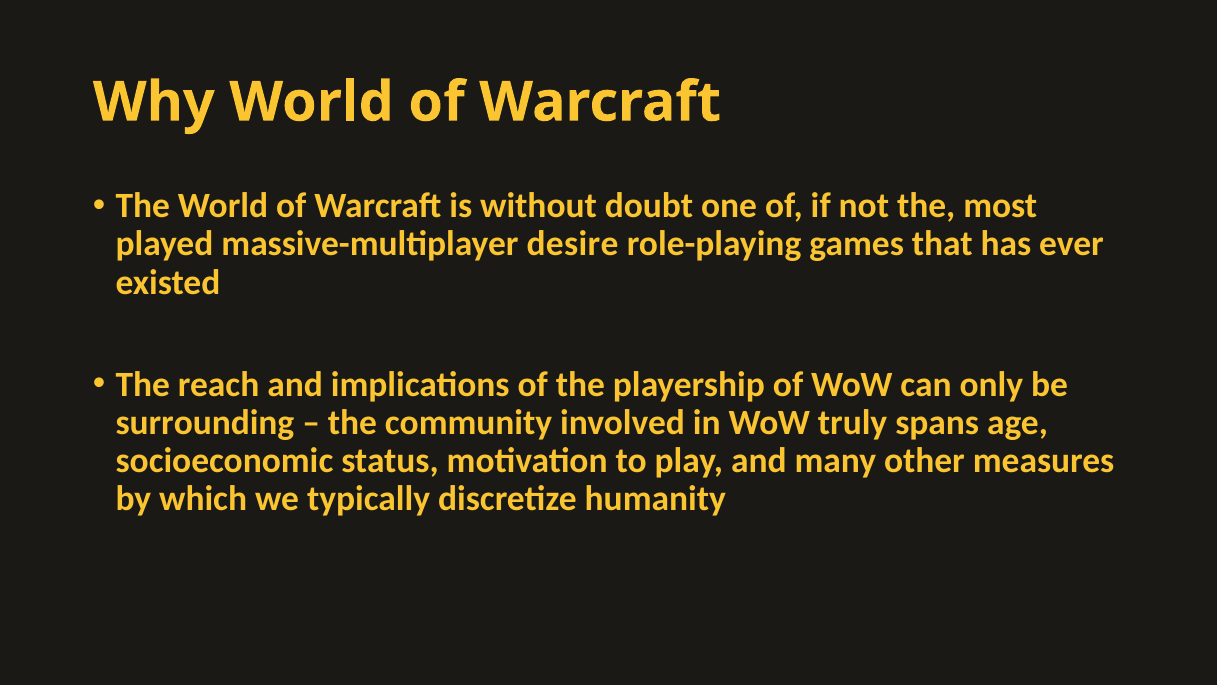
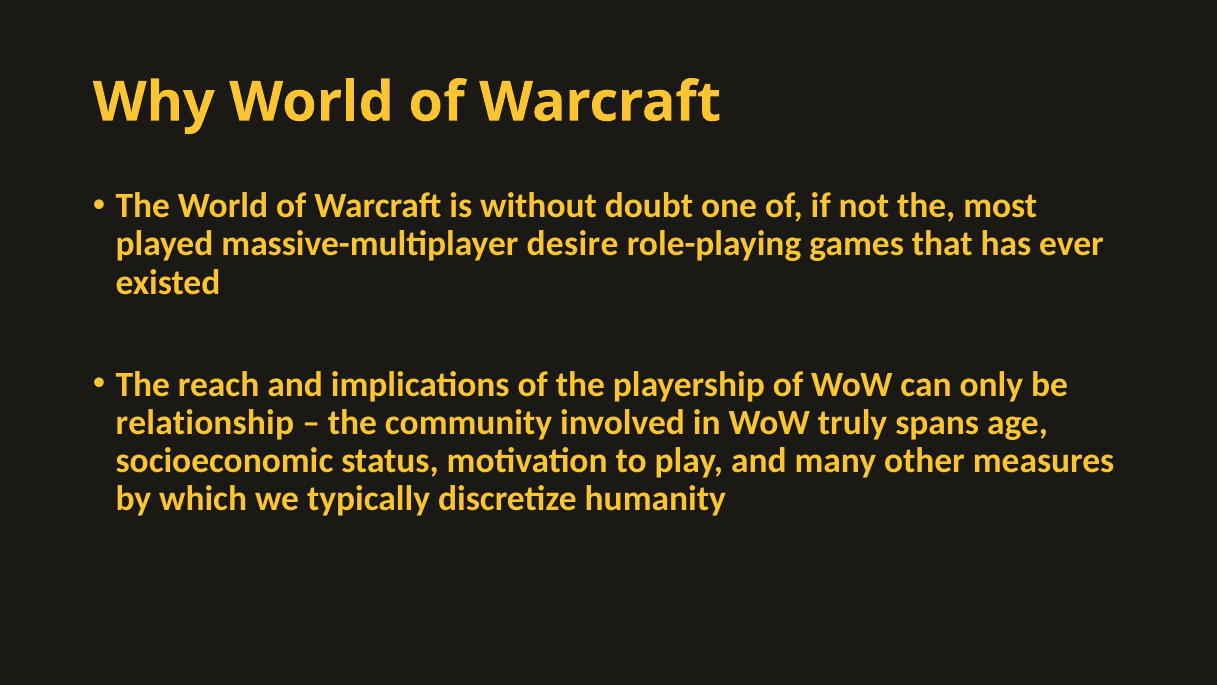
surrounding: surrounding -> relationship (205, 422)
